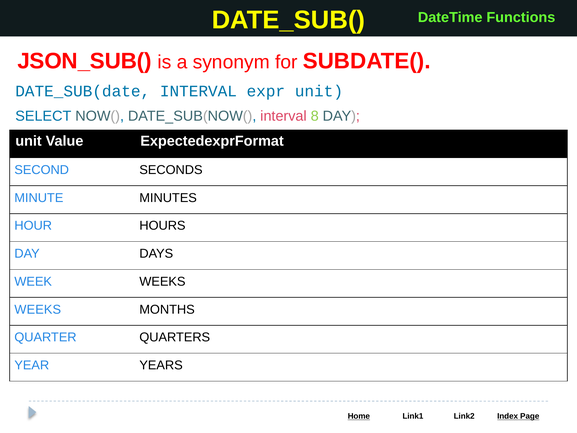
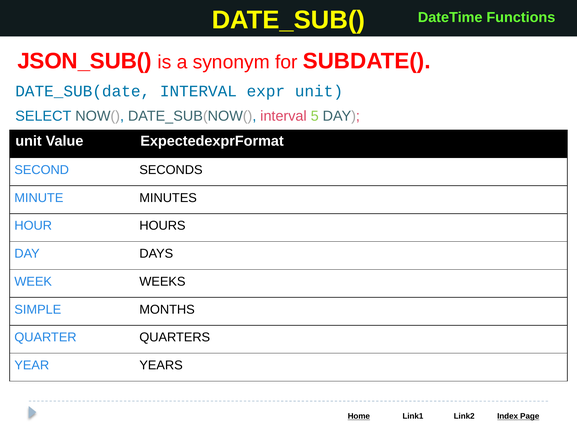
8: 8 -> 5 (315, 116)
WEEKS: WEEKS -> SIMPLE (38, 309)
